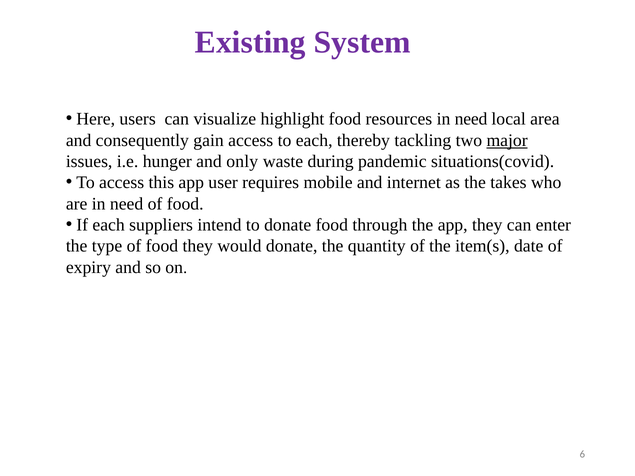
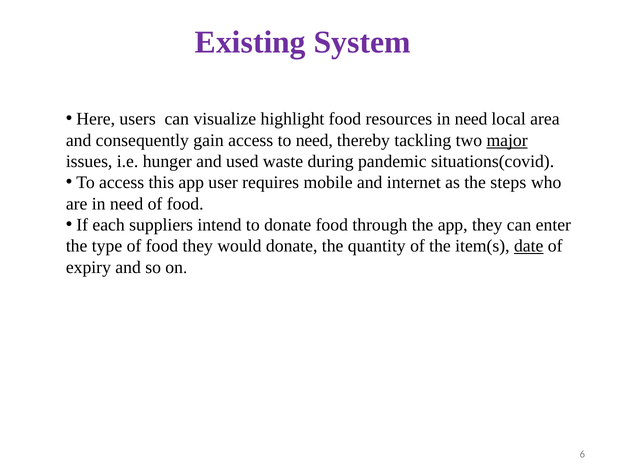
to each: each -> need (314, 140)
only: only -> used (242, 162)
takes: takes -> steps (508, 183)
date underline: none -> present (529, 246)
